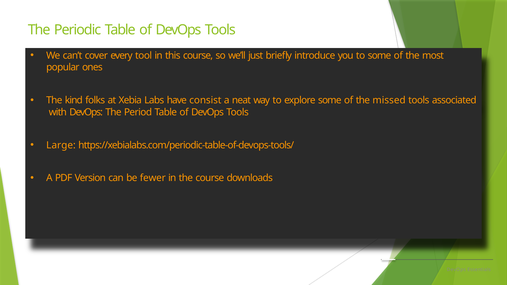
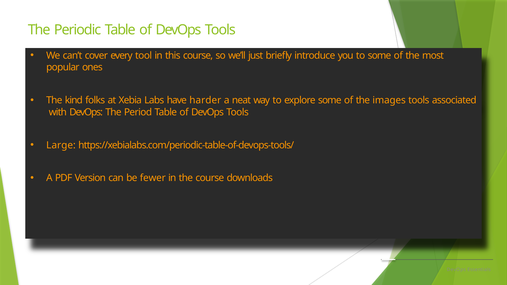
consist: consist -> harder (205, 100)
missed: missed -> images (389, 100)
